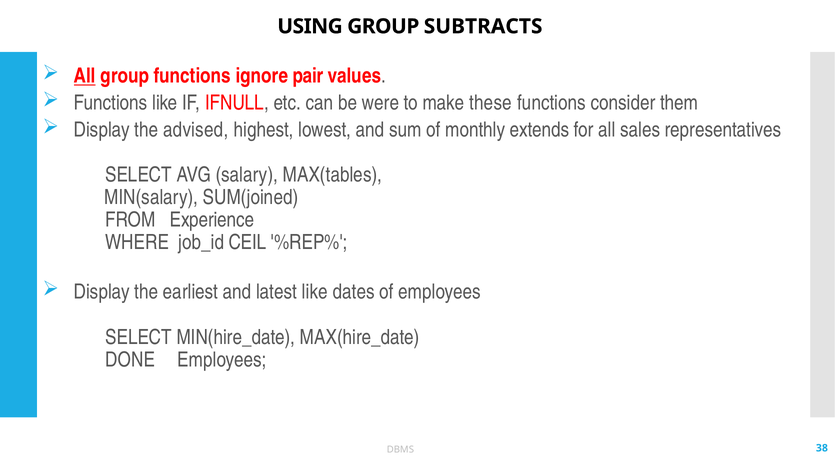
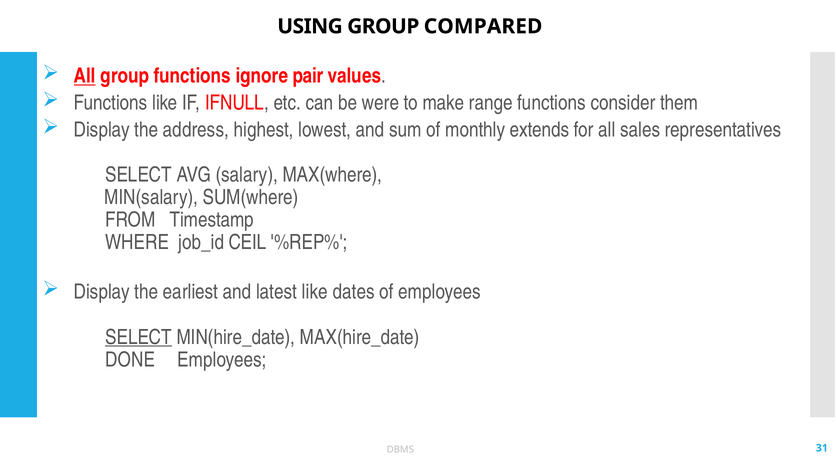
SUBTRACTS: SUBTRACTS -> COMPARED (483, 26)
these: these -> range (491, 103)
advised: advised -> address (196, 130)
MAX(tables: MAX(tables -> MAX(where (332, 175)
SUM(joined: SUM(joined -> SUM(where (251, 198)
Experience: Experience -> Timestamp (212, 220)
SELECT underline: none -> present (139, 337)
38: 38 -> 31 (822, 448)
